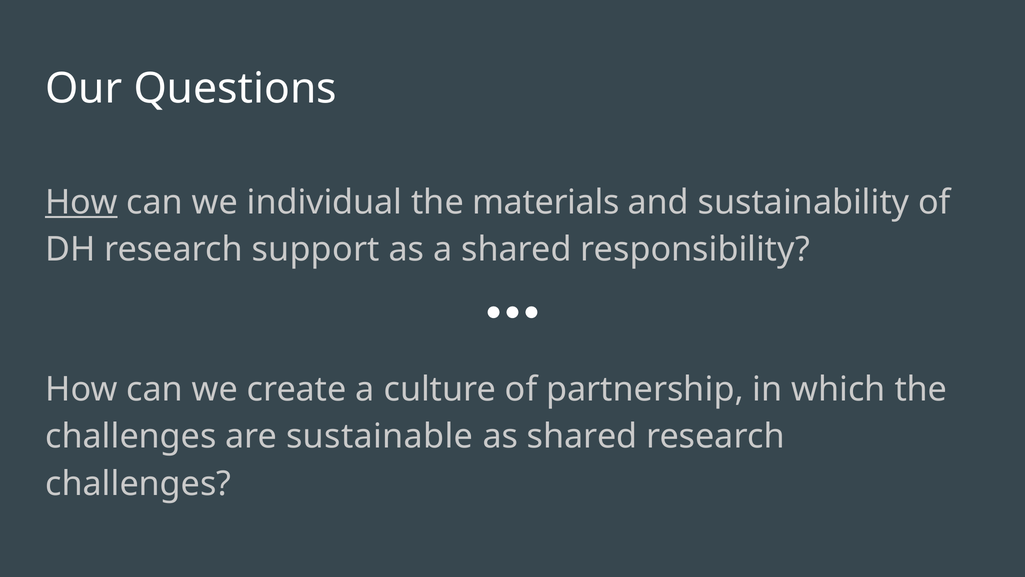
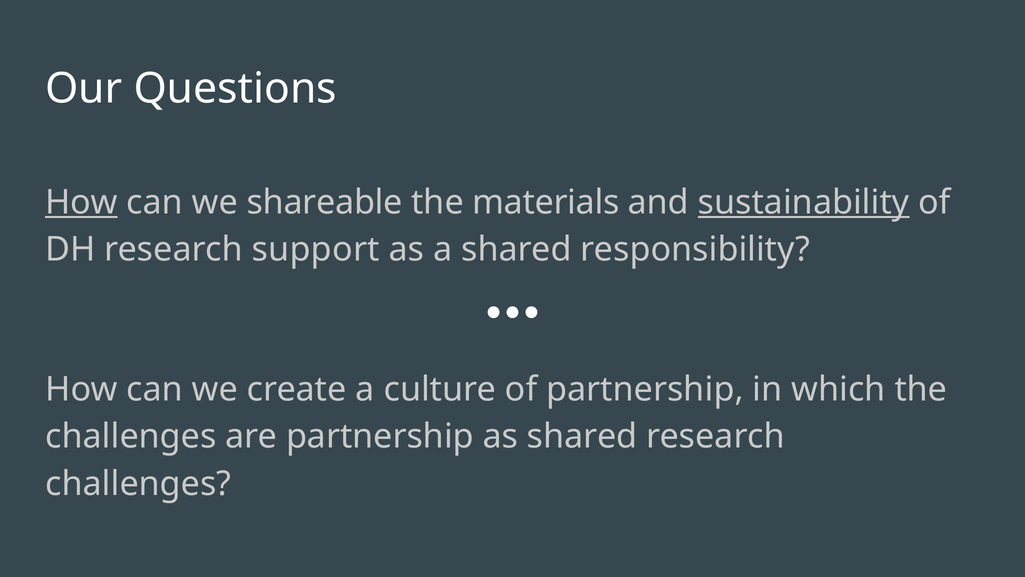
individual: individual -> shareable (325, 202)
sustainability underline: none -> present (804, 202)
are sustainable: sustainable -> partnership (380, 436)
